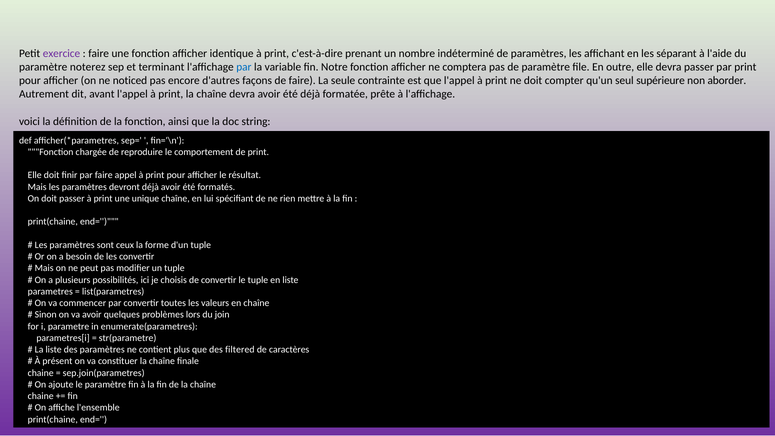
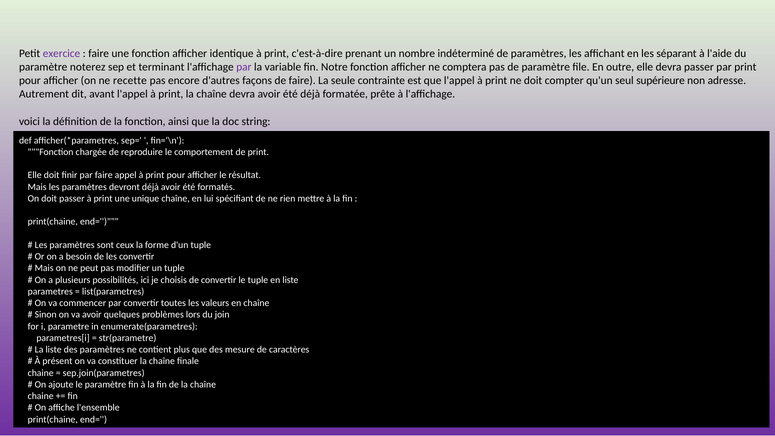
par colour: blue -> purple (244, 67)
noticed: noticed -> recette (130, 81)
aborder: aborder -> adresse (727, 81)
filtered: filtered -> mesure (240, 350)
